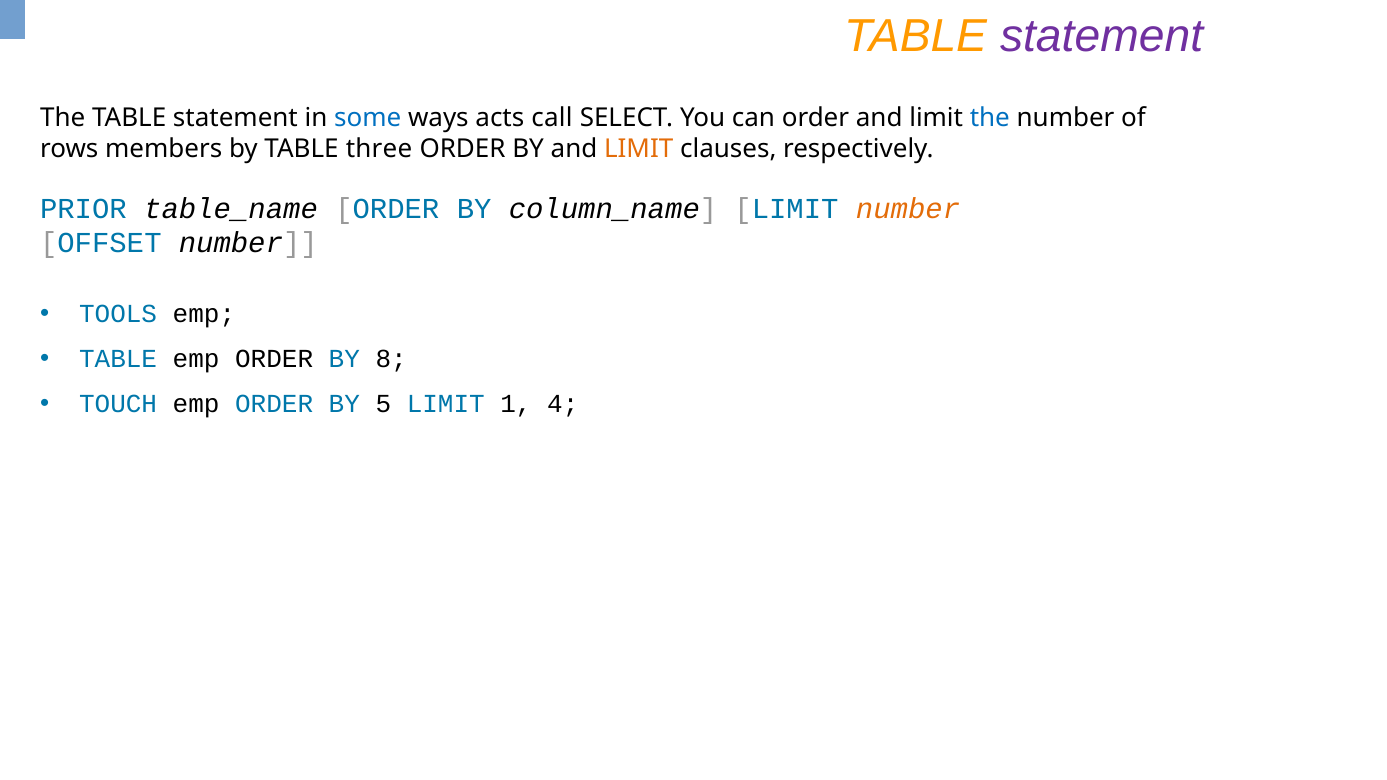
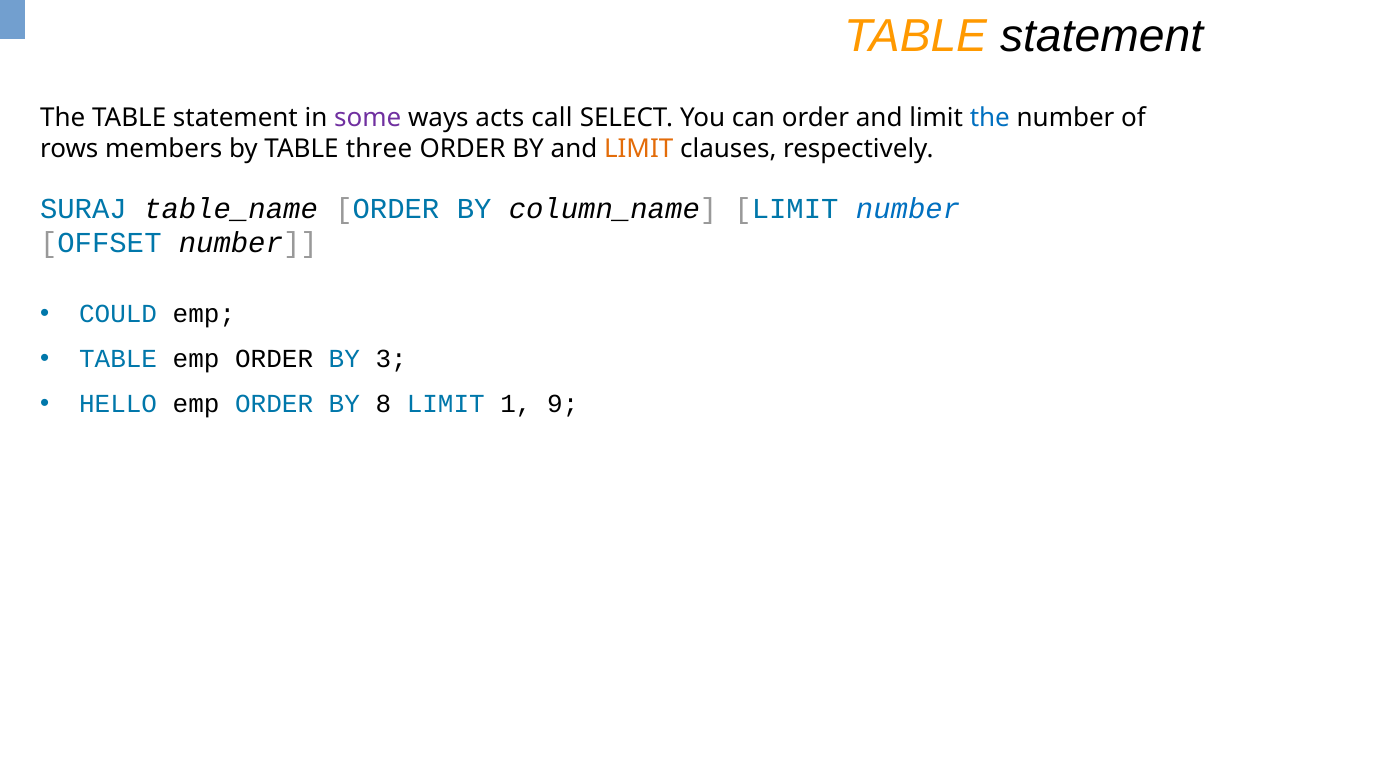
statement colour: purple -> black (1102, 36)
some colour: blue -> purple (368, 118)
PRIOR: PRIOR -> SURAJ (83, 209)
number colour: orange -> blue (908, 209)
TOOLS: TOOLS -> COULD (118, 314)
8: 8 -> 3 (391, 359)
TOUCH: TOUCH -> HELLO (118, 404)
5: 5 -> 8 (383, 404)
4: 4 -> 9 (563, 404)
